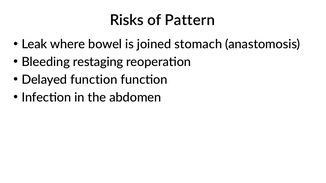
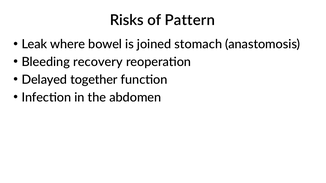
restaging: restaging -> recovery (98, 62)
Delayed function: function -> together (94, 80)
